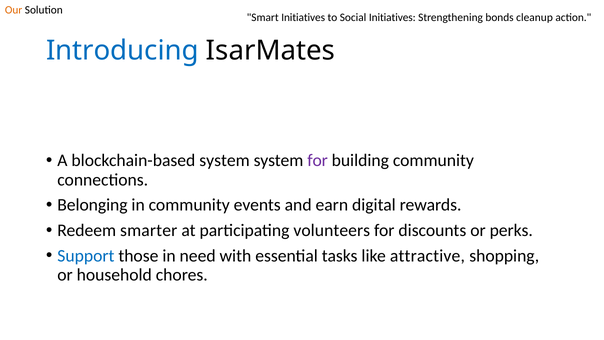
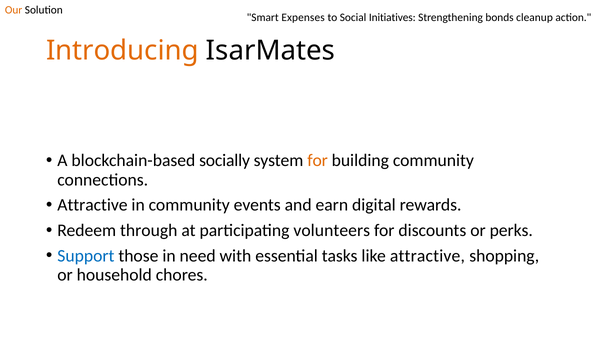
Smart Initiatives: Initiatives -> Expenses (303, 18)
Introducing colour: blue -> orange (122, 51)
blockchain-based system: system -> socially (225, 161)
for colour: purple -> orange (318, 161)
Belonging: Belonging -> Attractive (92, 205)
smarter: smarter -> through (149, 230)
